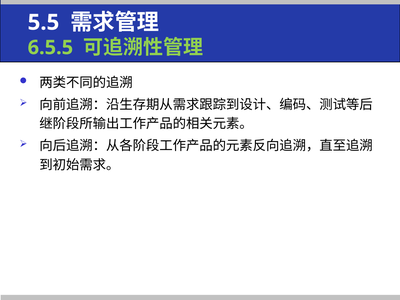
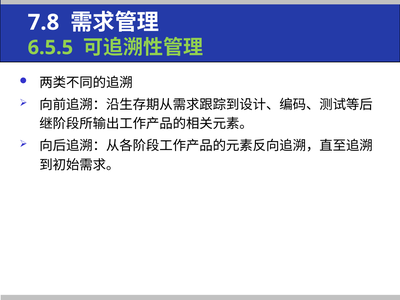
5.5: 5.5 -> 7.8 (43, 22)
